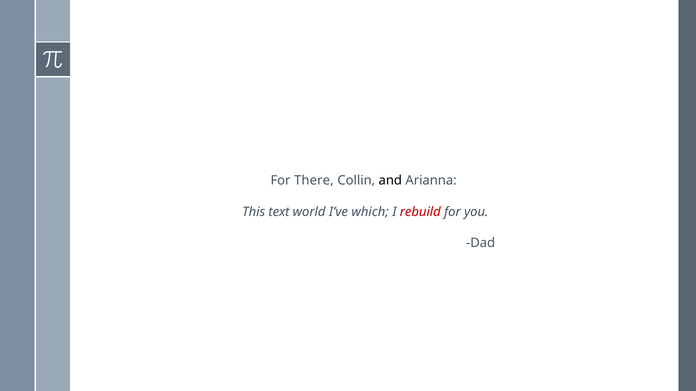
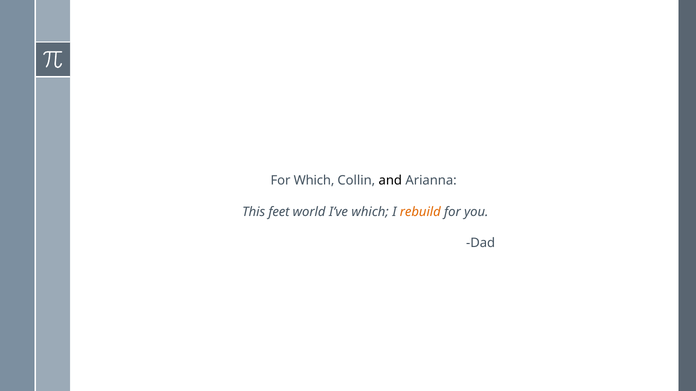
For There: There -> Which (314, 181)
text: text -> feet (279, 212)
rebuild colour: red -> orange (420, 212)
